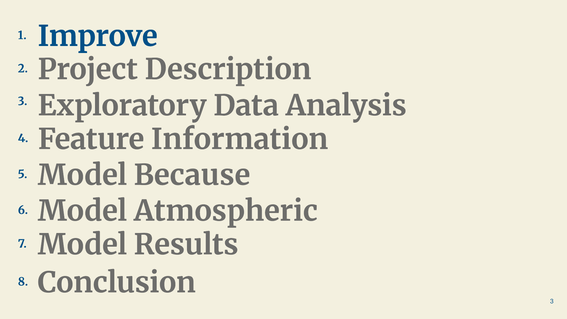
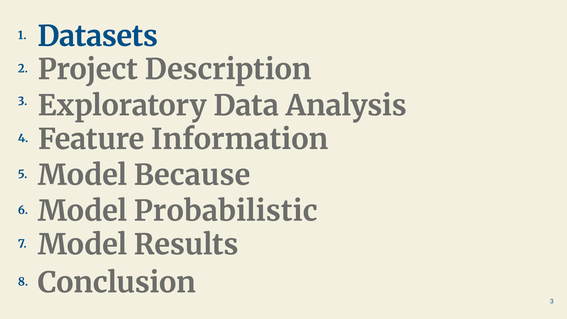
Improve: Improve -> Datasets (98, 36)
Atmospheric: Atmospheric -> Probabilistic (226, 211)
